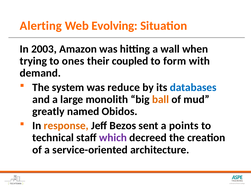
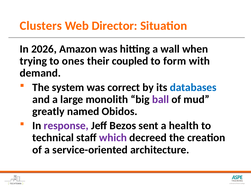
Alerting: Alerting -> Clusters (41, 26)
Evolving: Evolving -> Director (115, 26)
2003: 2003 -> 2026 (44, 49)
reduce: reduce -> correct (124, 87)
ball colour: orange -> purple (161, 100)
response colour: orange -> purple (66, 126)
points: points -> health (184, 126)
